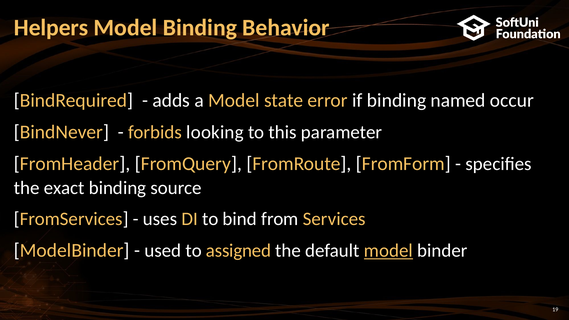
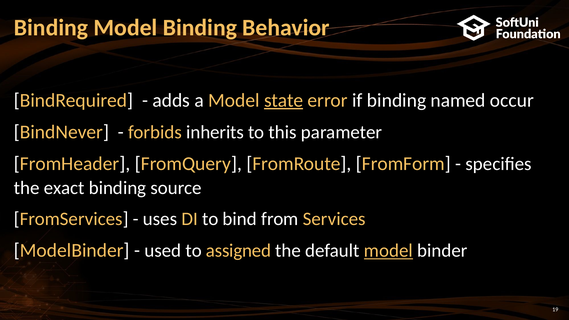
Helpers: Helpers -> Binding (51, 28)
state underline: none -> present (284, 100)
looking: looking -> inherits (215, 132)
